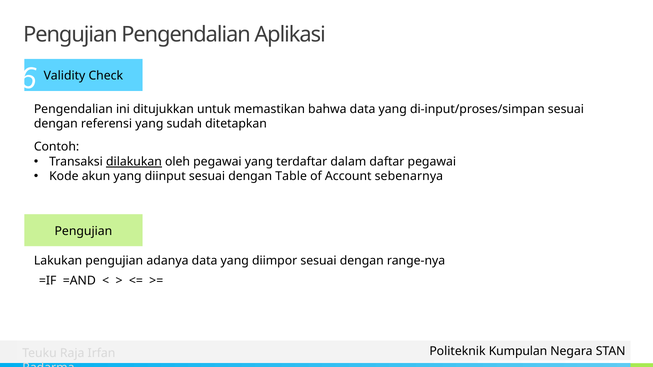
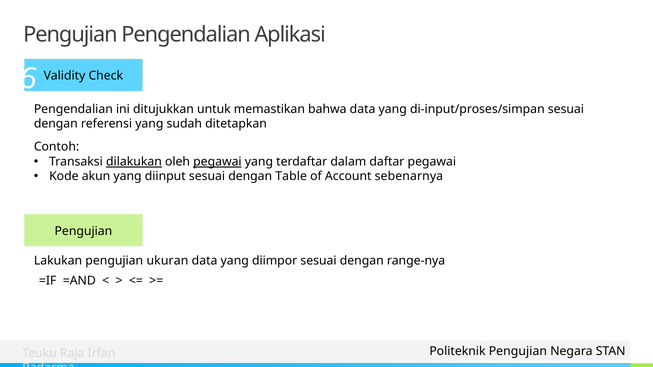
pegawai underline: none -> present (217, 162)
adanya: adanya -> ukuran (167, 261)
Politeknik Kumpulan: Kumpulan -> Pengujian (518, 352)
